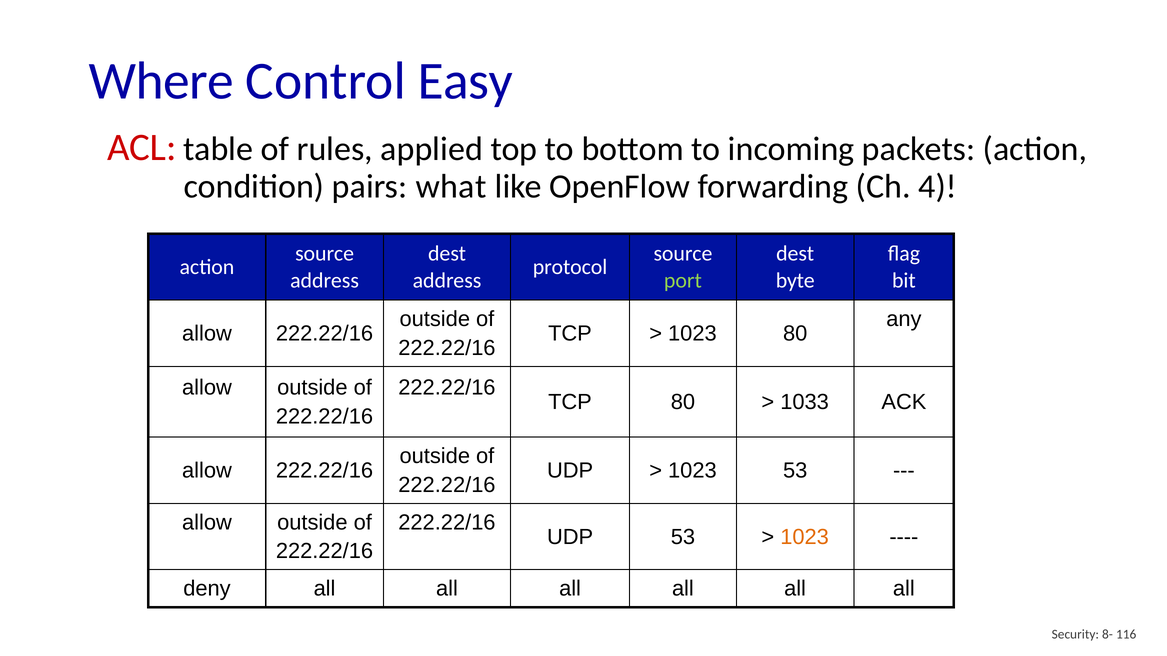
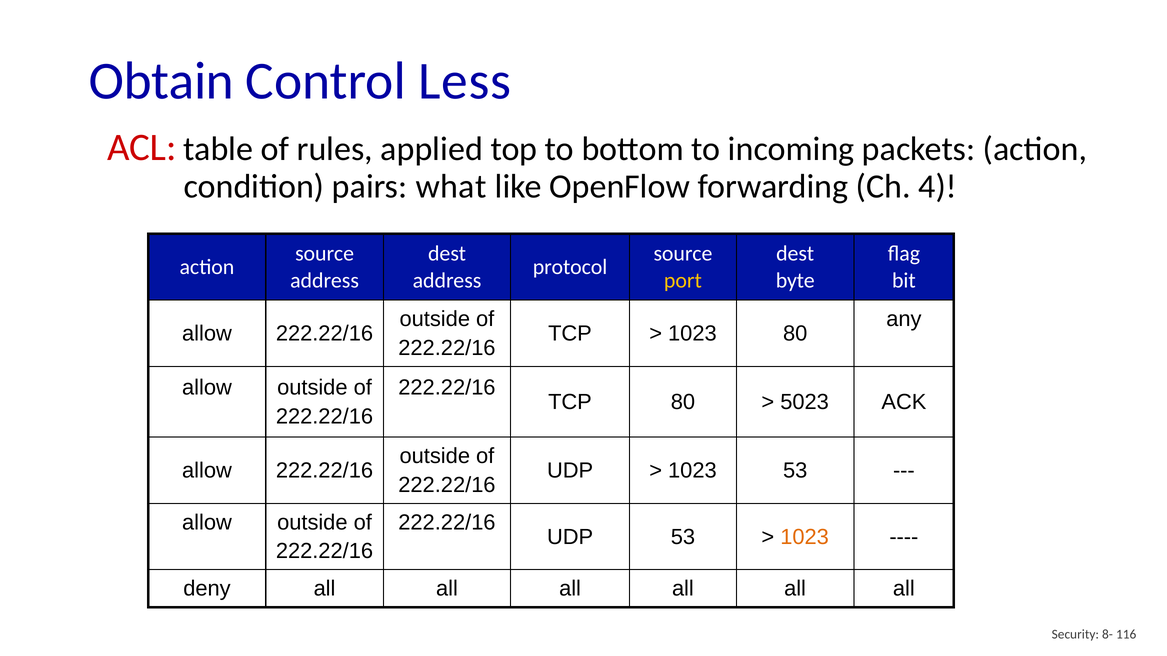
Where: Where -> Obtain (161, 81)
Easy: Easy -> Less (465, 81)
port colour: light green -> yellow (683, 281)
1033: 1033 -> 5023 (805, 402)
